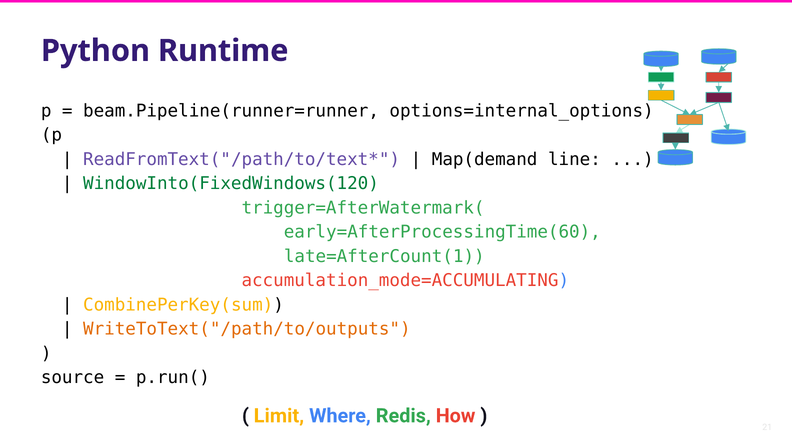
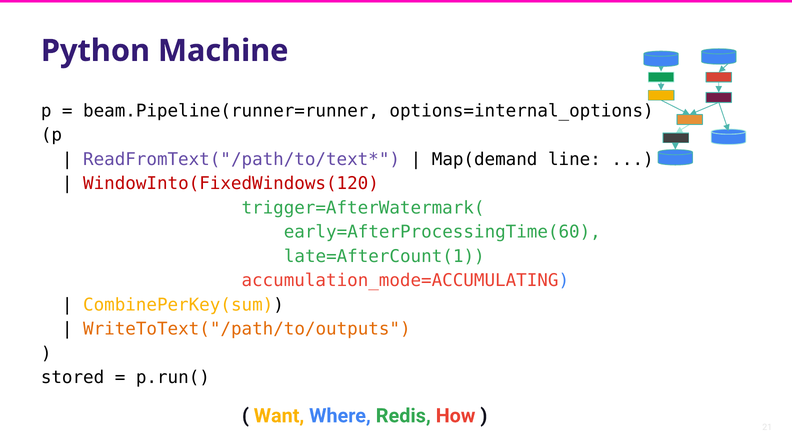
Runtime: Runtime -> Machine (223, 51)
WindowInto(FixedWindows(120 colour: green -> red (231, 184)
source: source -> stored (73, 378)
Limit: Limit -> Want (279, 416)
